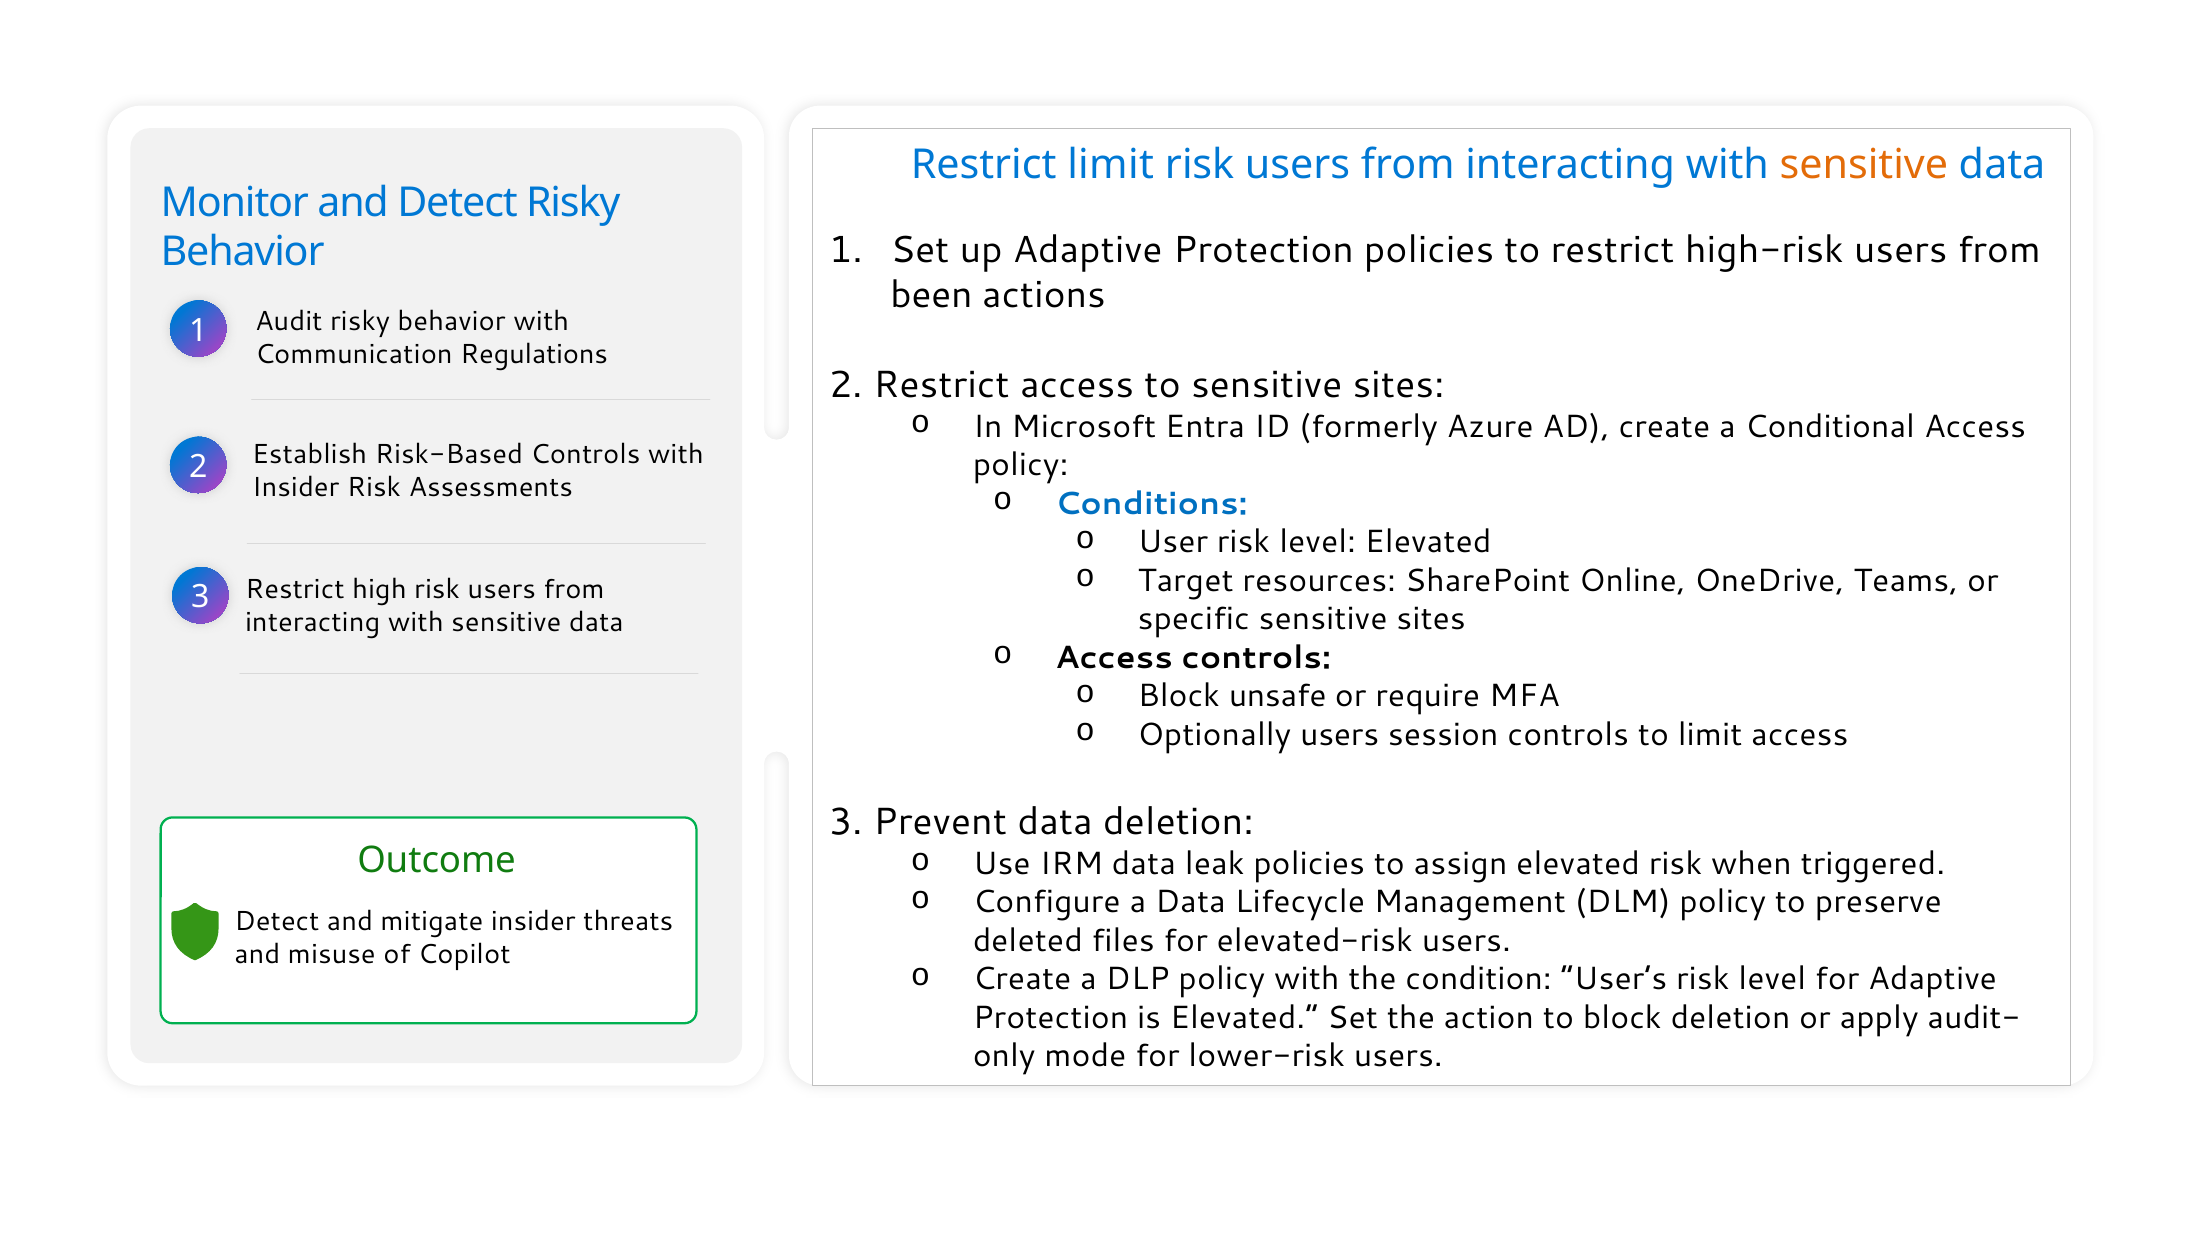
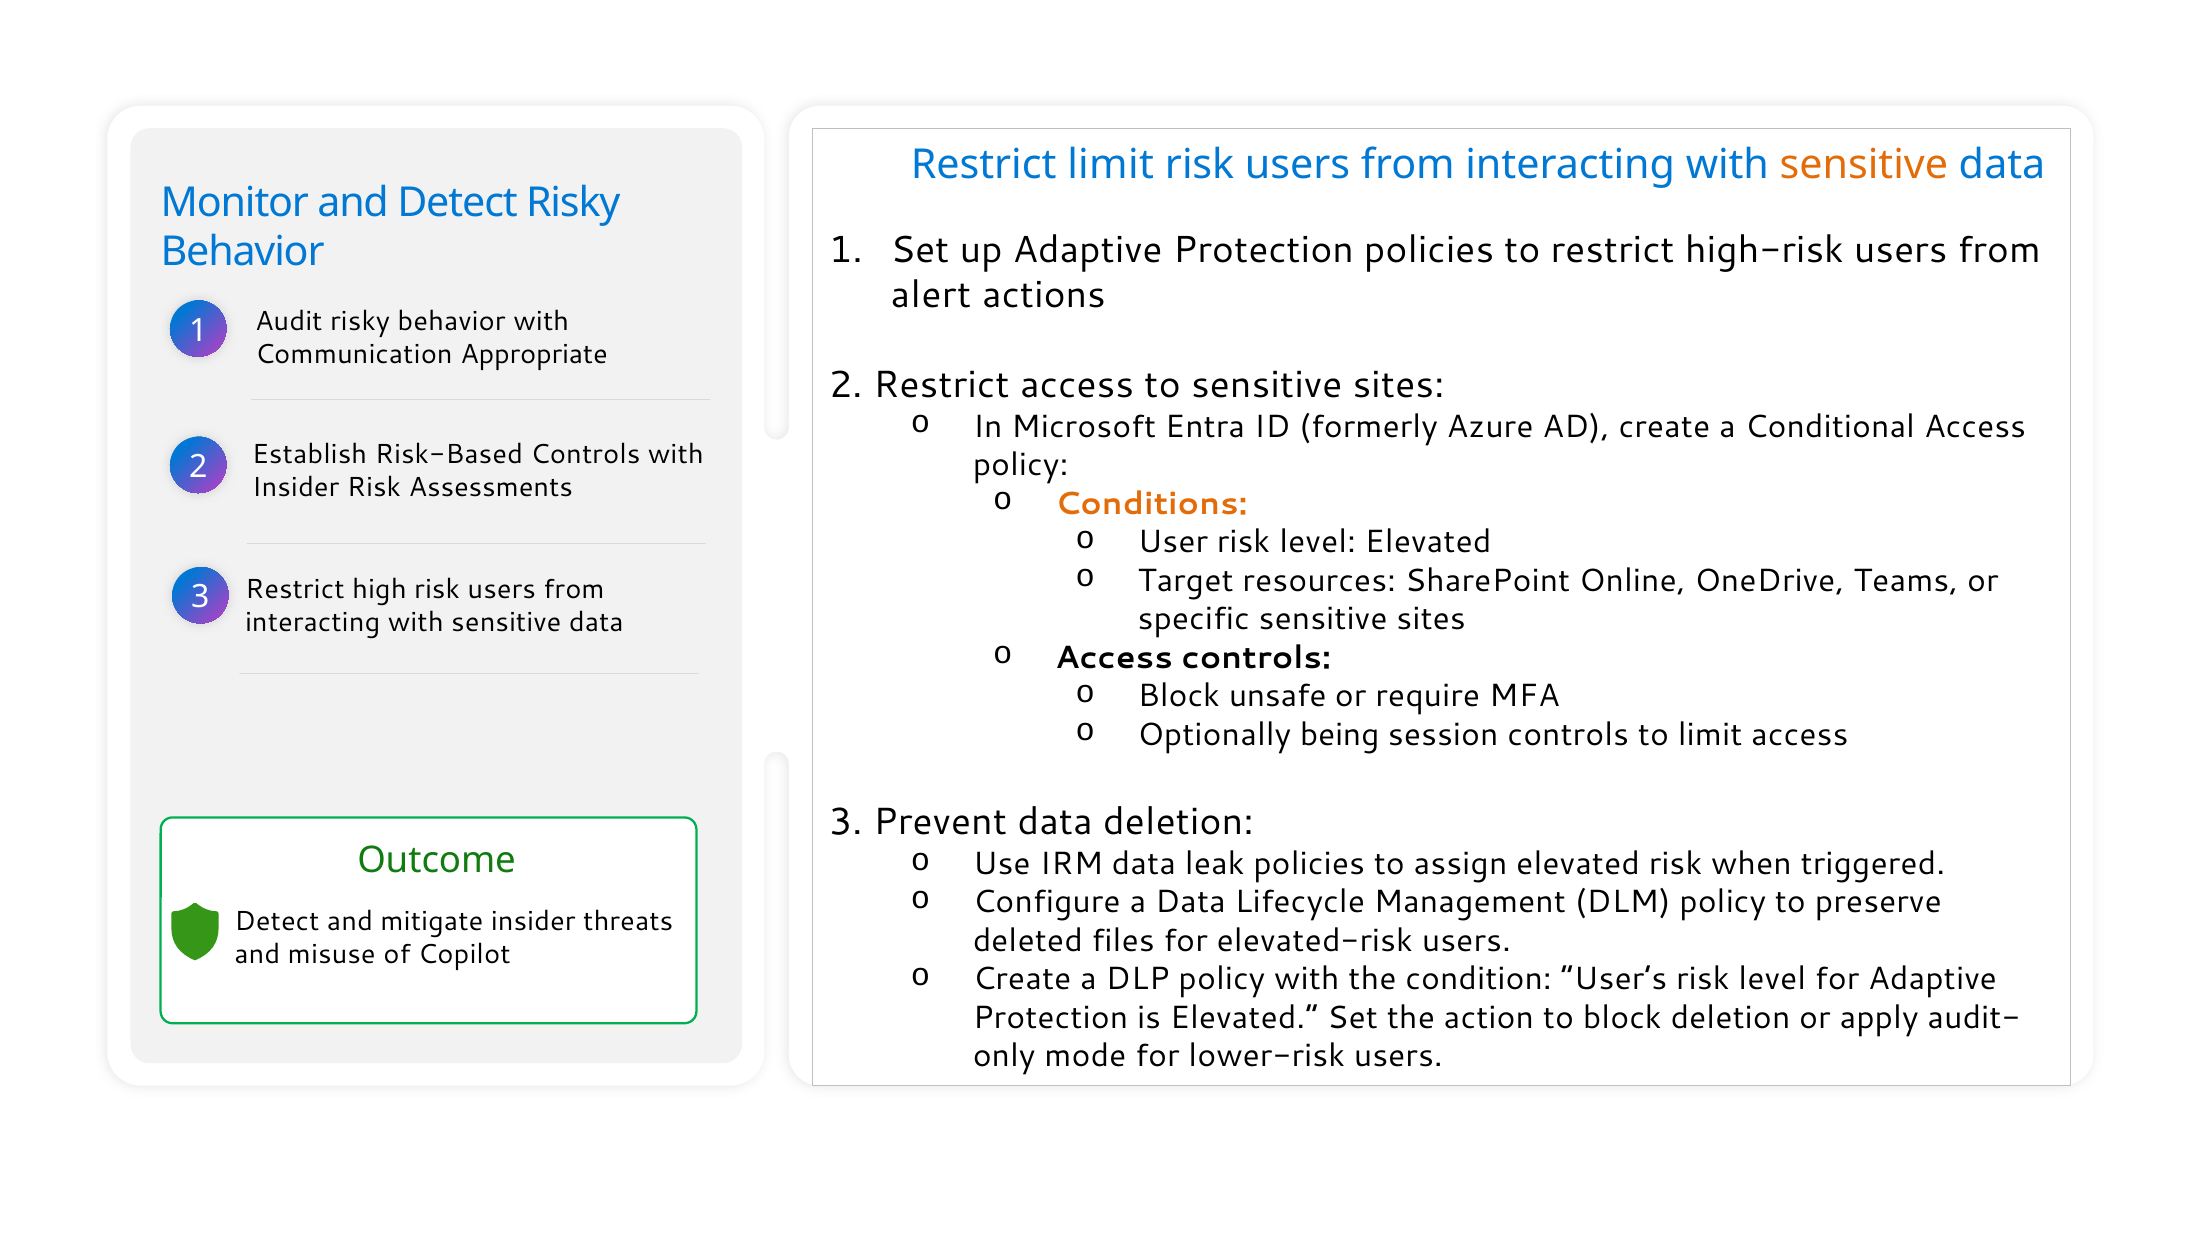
been: been -> alert (931, 295)
Regulations: Regulations -> Appropriate (534, 355)
Conditions colour: blue -> orange (1151, 504)
Optionally users: users -> being (1340, 735)
